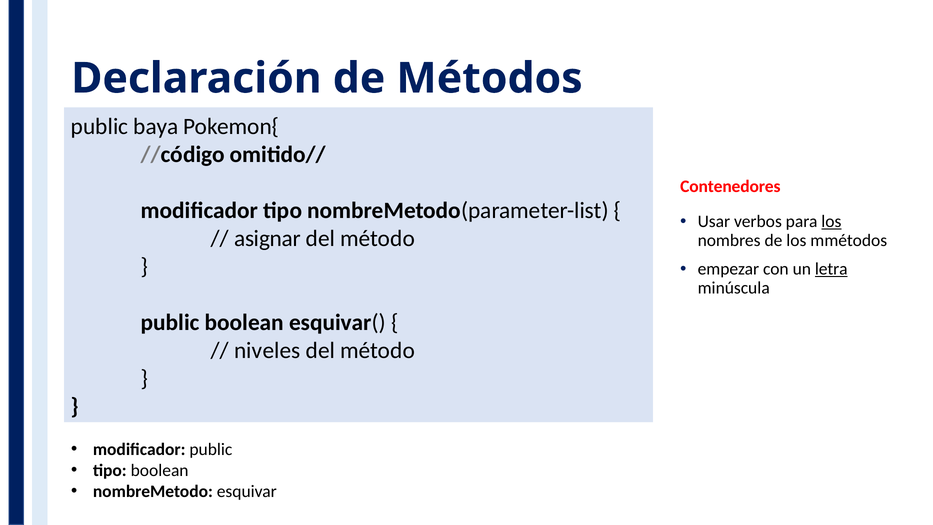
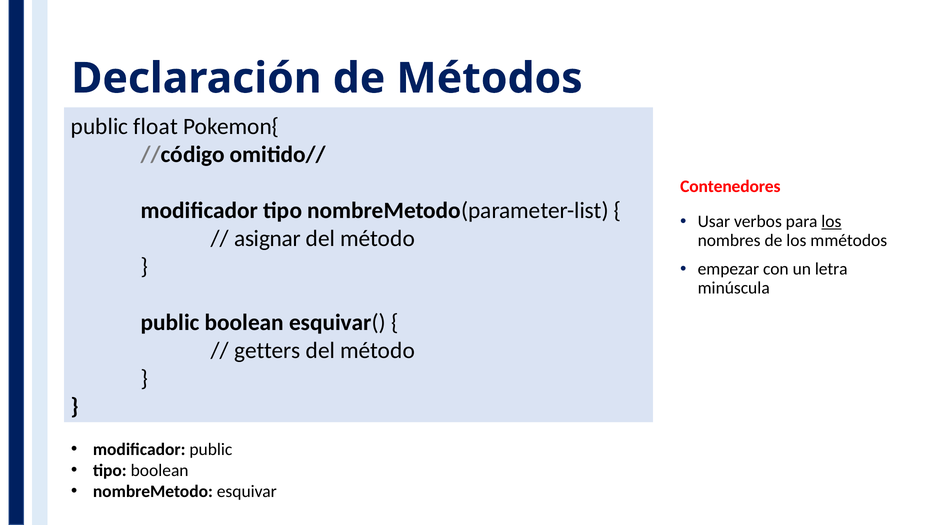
baya: baya -> float (156, 126)
letra underline: present -> none (831, 269)
niveles: niveles -> getters (267, 350)
